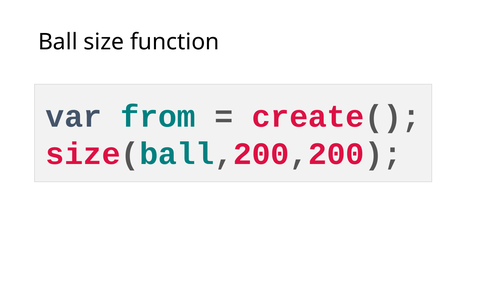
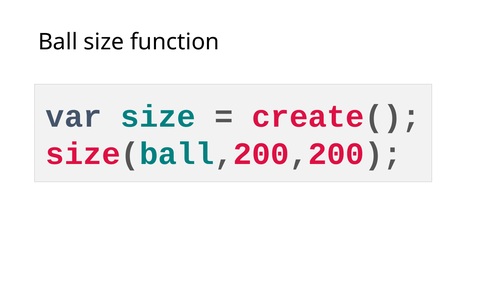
var from: from -> size (158, 117)
